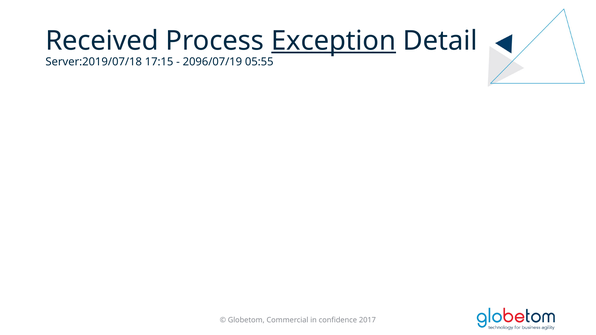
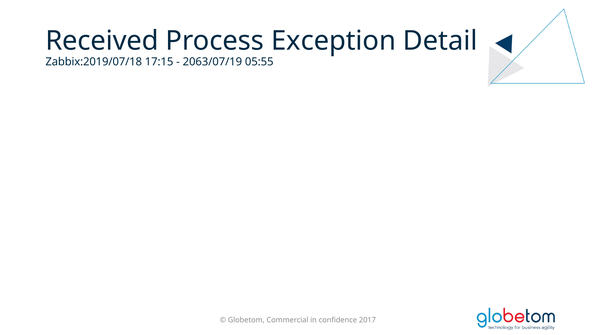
Exception underline: present -> none (334, 41)
Server:2019/07/18: Server:2019/07/18 -> Zabbix:2019/07/18 (94, 62)
2096/07/19: 2096/07/19 -> 2063/07/19 (212, 62)
